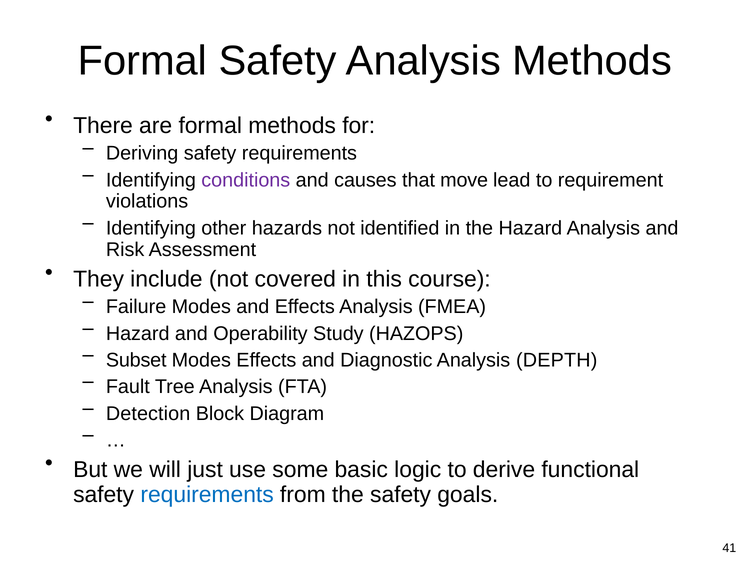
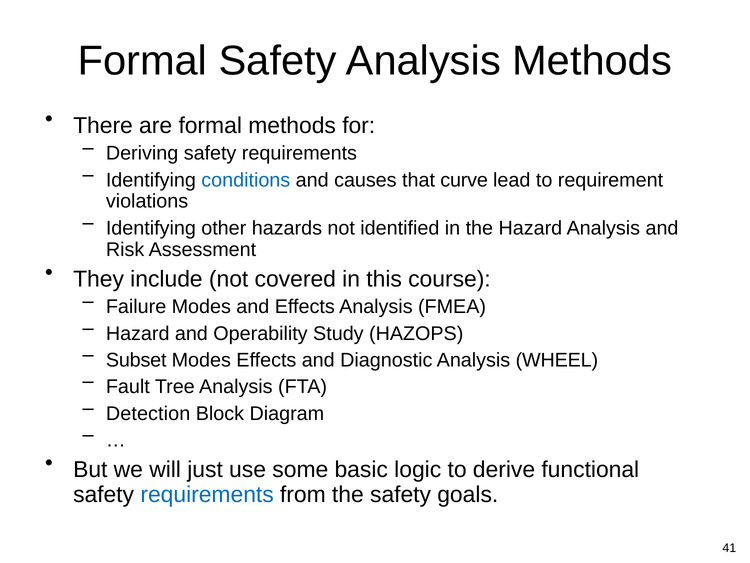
conditions colour: purple -> blue (246, 180)
move: move -> curve (464, 180)
DEPTH: DEPTH -> WHEEL (557, 360)
